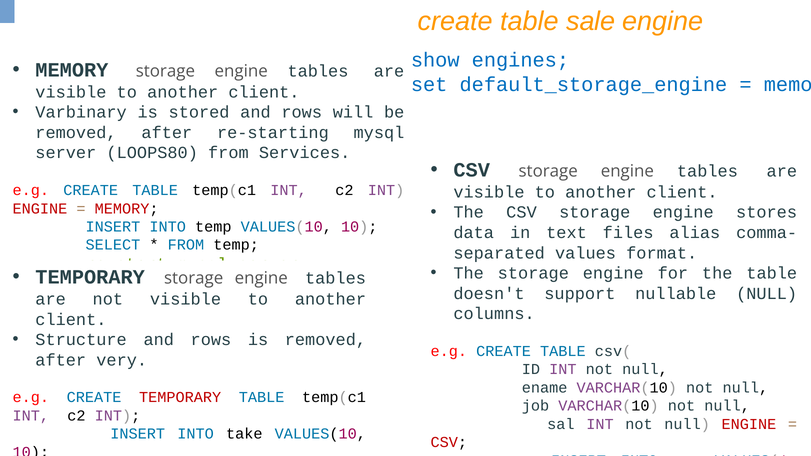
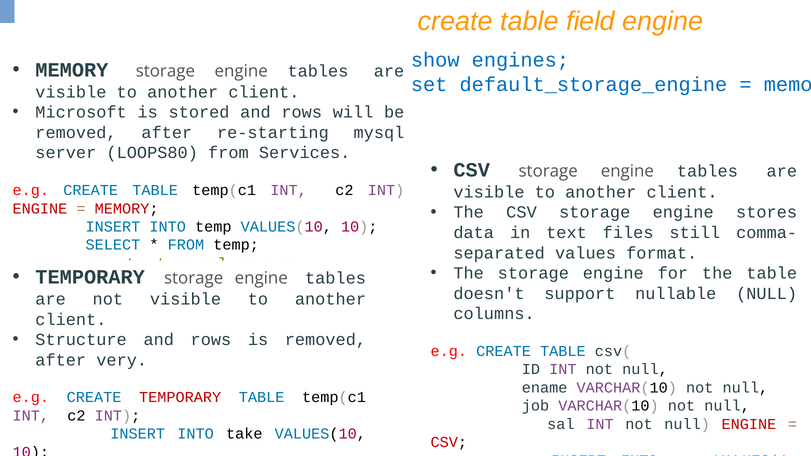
sale: sale -> field (591, 21)
Varbinary: Varbinary -> Microsoft (81, 112)
alias: alias -> still (695, 233)
